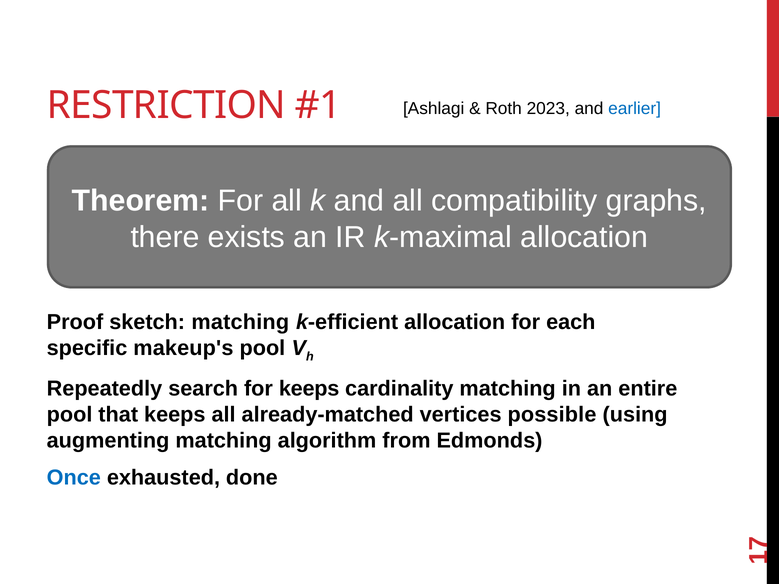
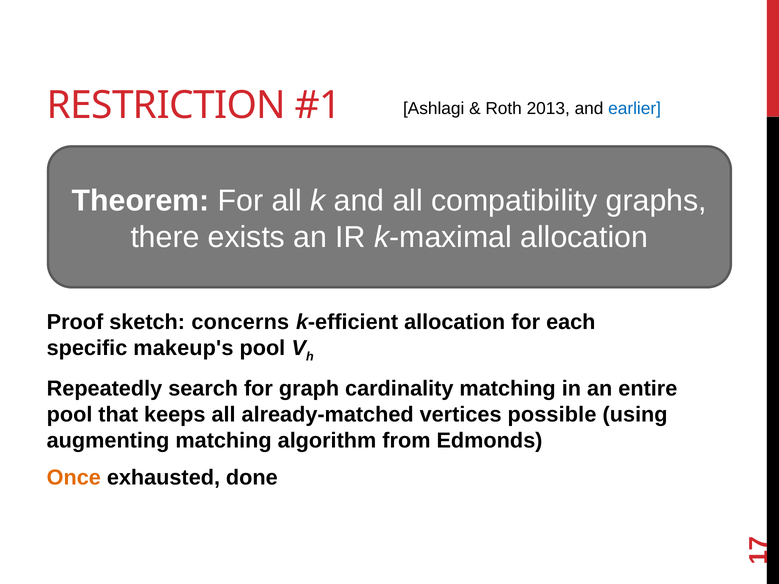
2023: 2023 -> 2013 (548, 109)
sketch matching: matching -> concerns (240, 322)
for keeps: keeps -> graph (309, 389)
Once colour: blue -> orange (74, 478)
